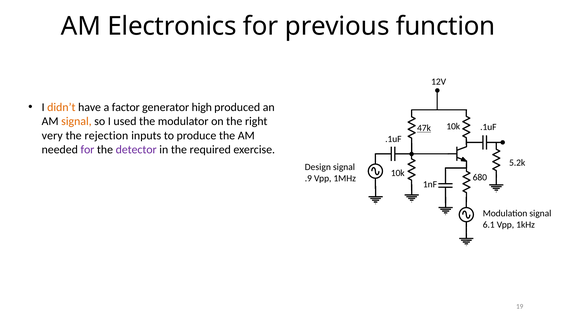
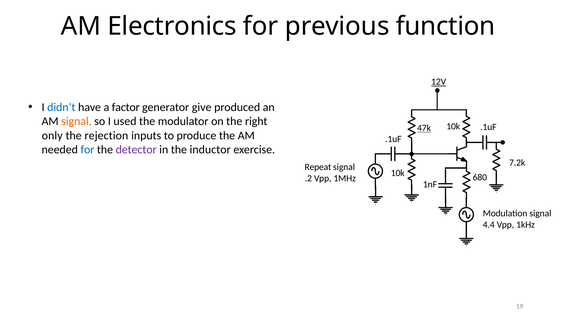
12V underline: none -> present (439, 82)
didn’t colour: orange -> blue (61, 107)
high: high -> give (202, 107)
very: very -> only (52, 135)
for colour: purple -> blue (87, 150)
required: required -> inductor (210, 150)
5.2k: 5.2k -> 7.2k (517, 163)
Design: Design -> Repeat (318, 167)
.9: .9 -> .2 (308, 178)
6.1: 6.1 -> 4.4 (489, 225)
